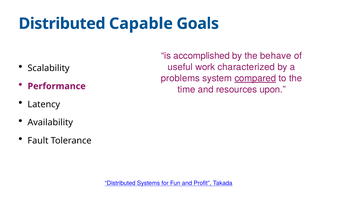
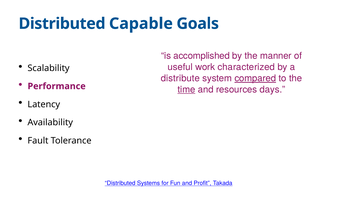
behave: behave -> manner (276, 56)
problems: problems -> distribute (180, 79)
time underline: none -> present (186, 90)
upon: upon -> days (273, 90)
